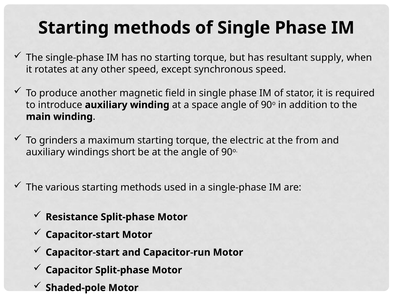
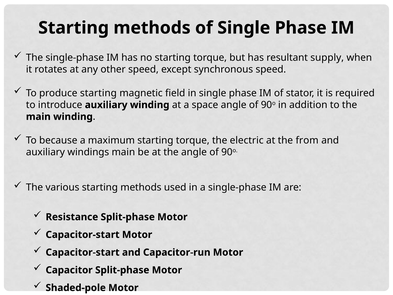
produce another: another -> starting (98, 93)
grinders: grinders -> because (58, 140)
windings short: short -> main (123, 152)
